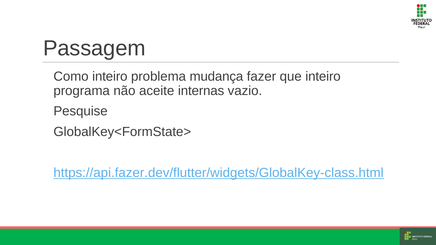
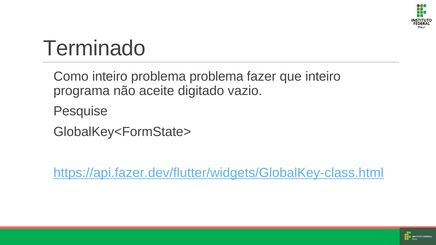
Passagem: Passagem -> Terminado (94, 48)
problema mudança: mudança -> problema (216, 77)
internas: internas -> digitado (201, 91)
